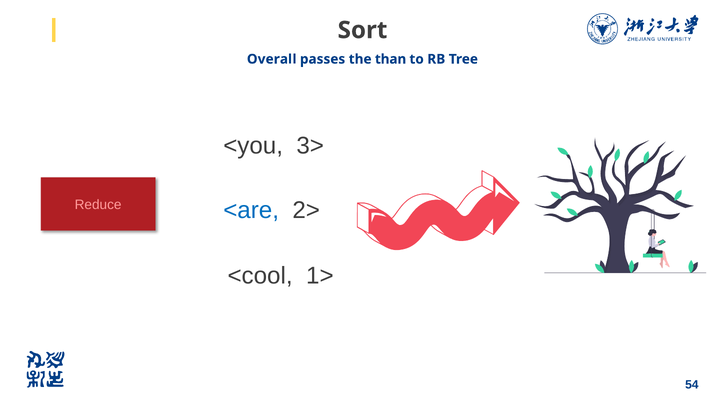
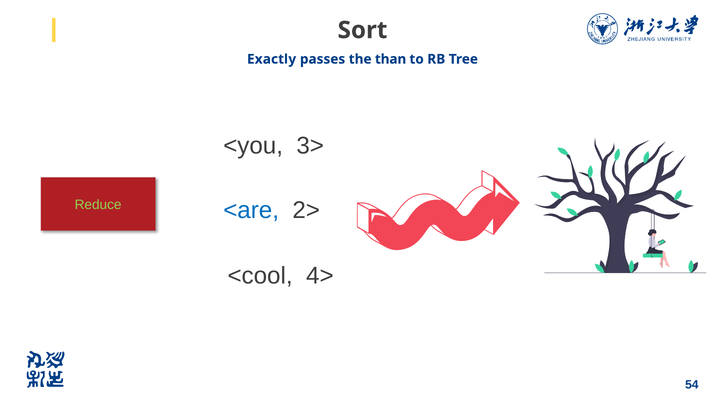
Overall: Overall -> Exactly (272, 59)
Reduce colour: pink -> light green (98, 205)
1>: 1> -> 4> (320, 275)
